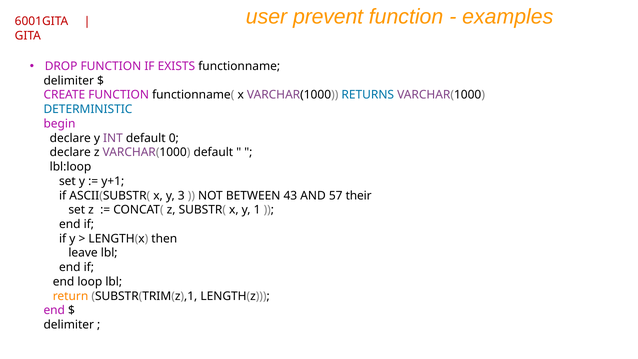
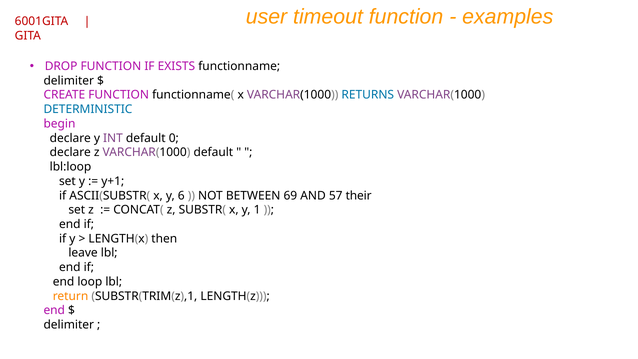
prevent: prevent -> timeout (328, 17)
3: 3 -> 6 (181, 195)
43: 43 -> 69 (290, 195)
